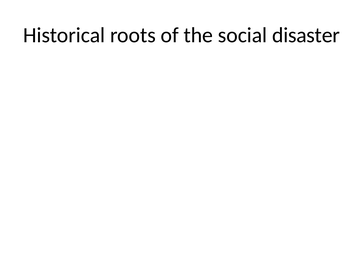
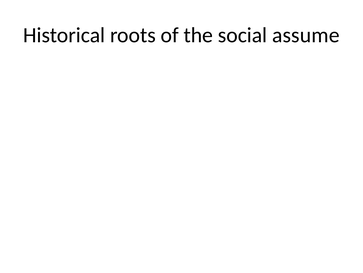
disaster: disaster -> assume (306, 35)
